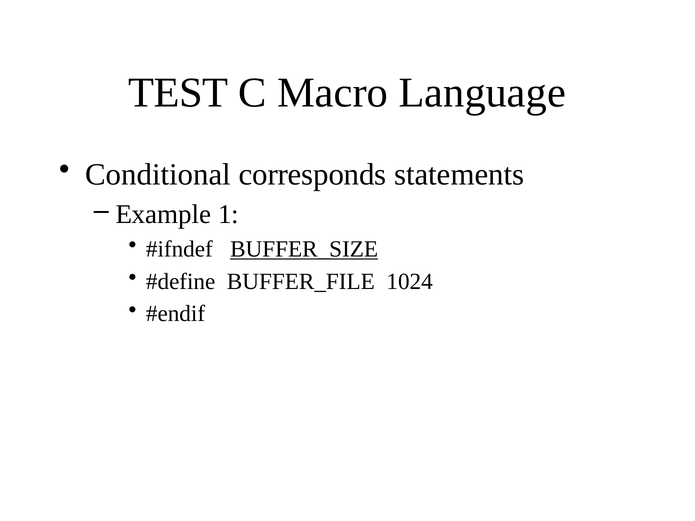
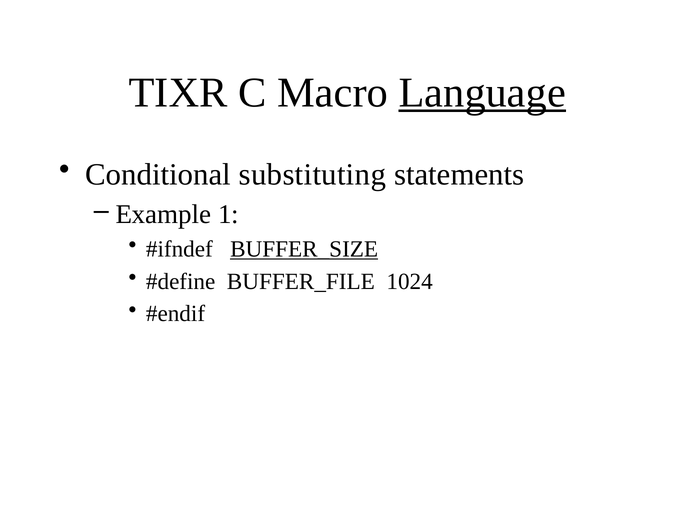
TEST: TEST -> TIXR (178, 93)
Language underline: none -> present (482, 93)
corresponds: corresponds -> substituting (312, 175)
